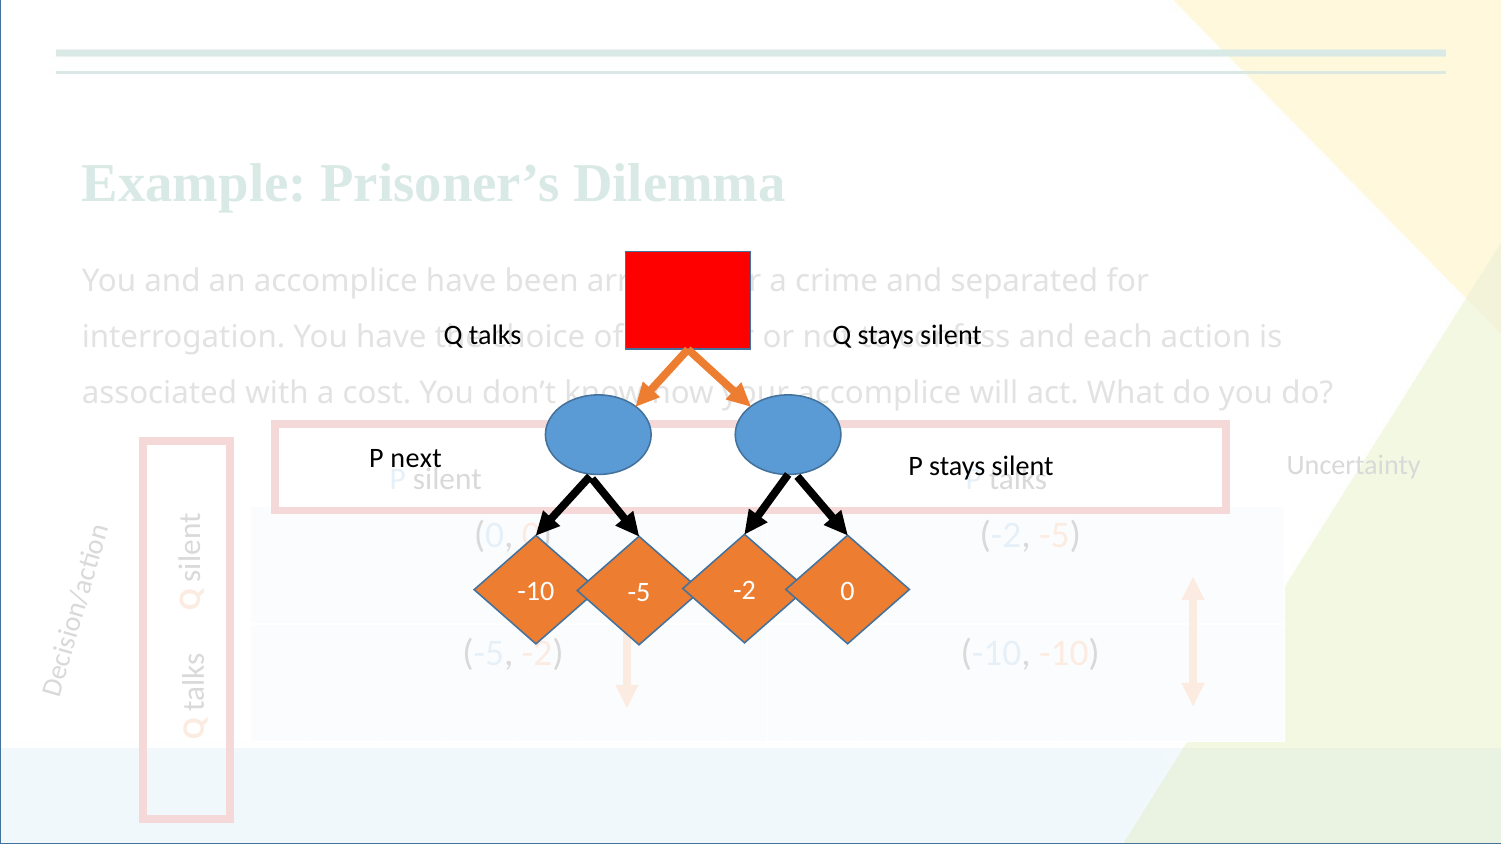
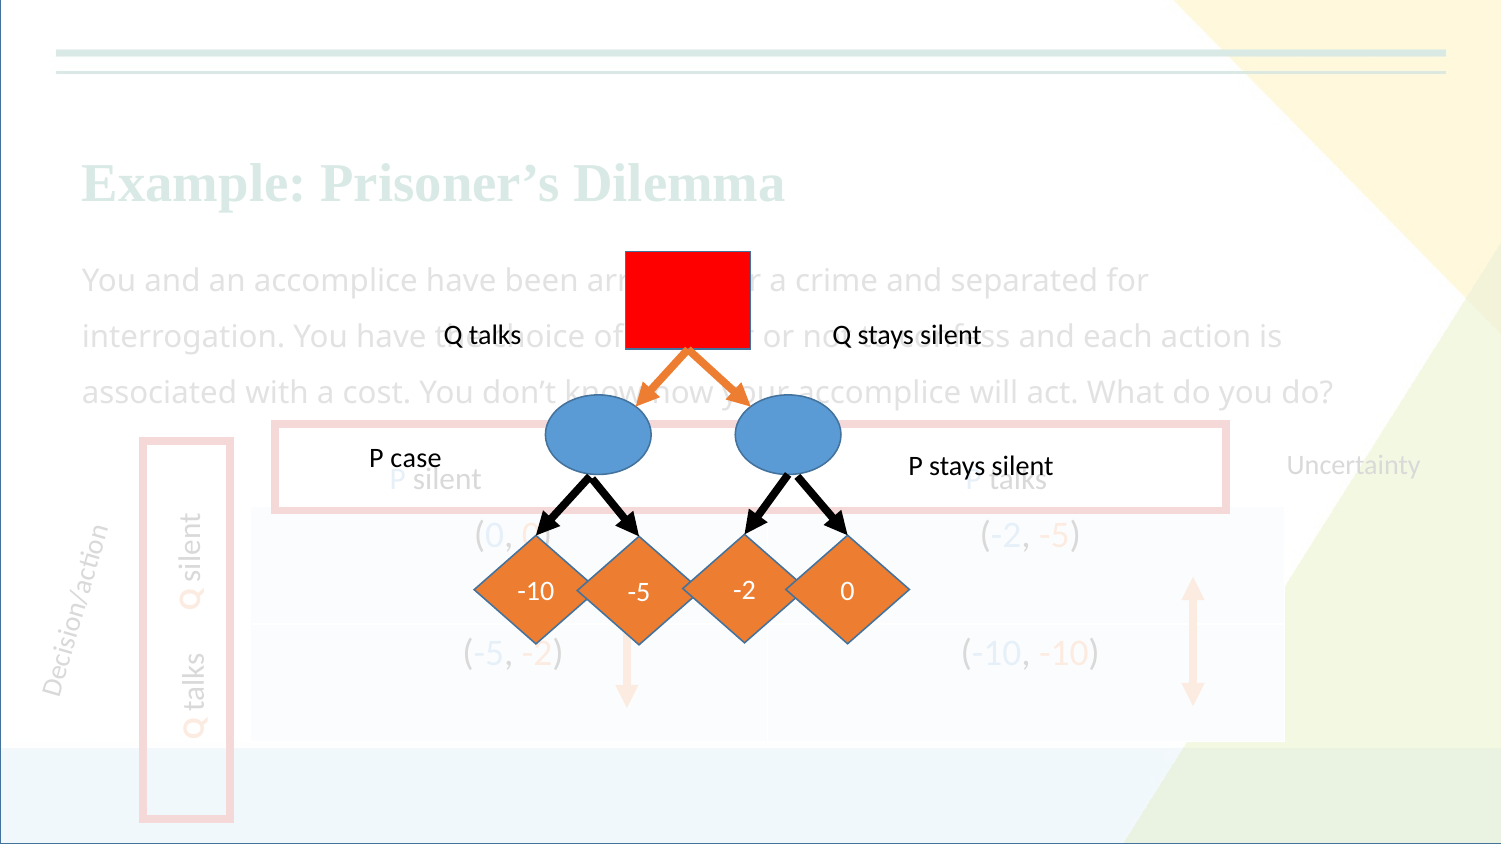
next: next -> case (416, 458)
